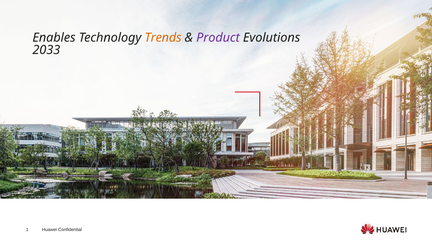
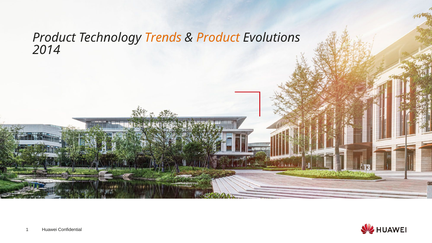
Enables: Enables -> Product (54, 38)
Product colour: purple -> orange (218, 38)
2033: 2033 -> 2014 (46, 50)
